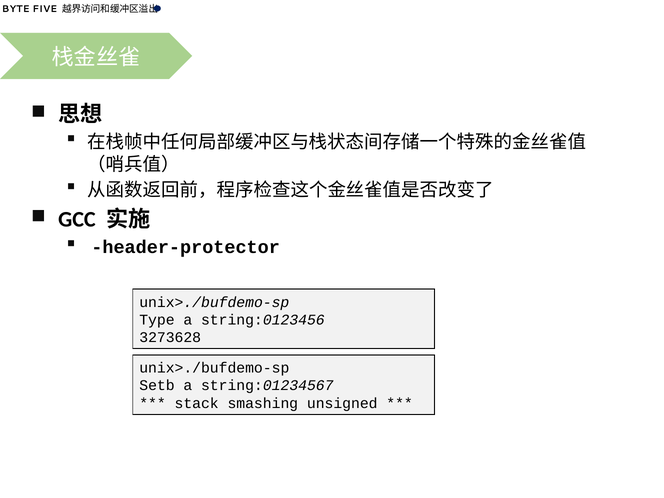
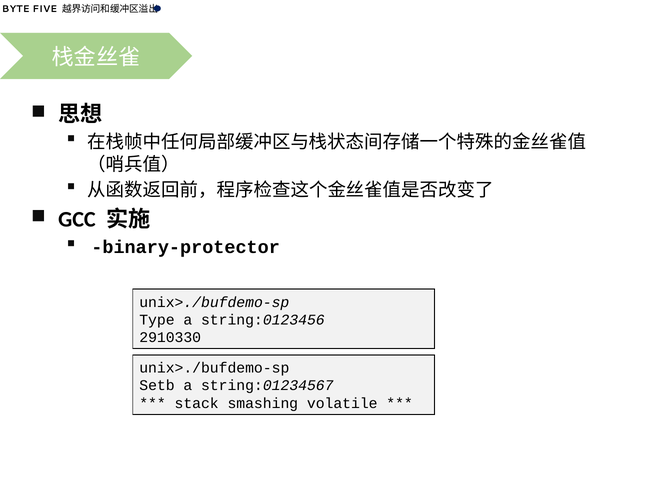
header-protector: header-protector -> binary-protector (186, 247)
3273628: 3273628 -> 2910330 (170, 338)
unsigned: unsigned -> volatile (342, 403)
